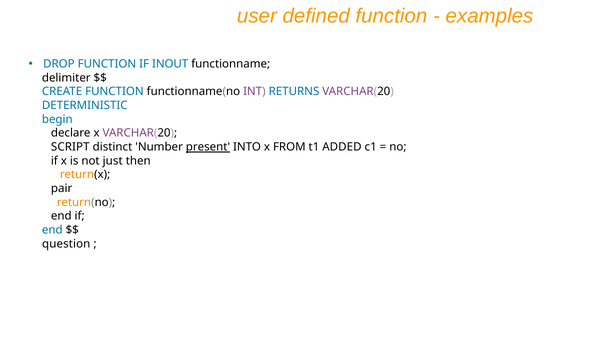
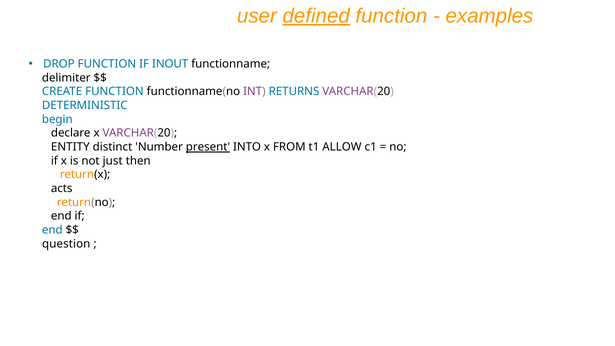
defined underline: none -> present (316, 16)
SCRIPT: SCRIPT -> ENTITY (70, 147)
ADDED: ADDED -> ALLOW (342, 147)
pair: pair -> acts (62, 188)
